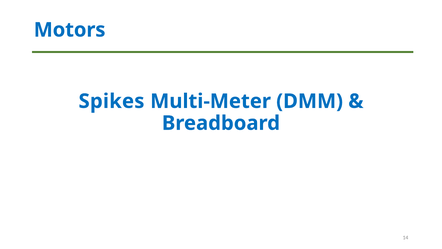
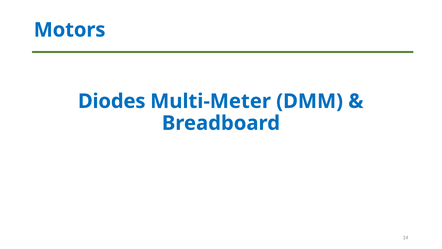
Spikes: Spikes -> Diodes (112, 101)
